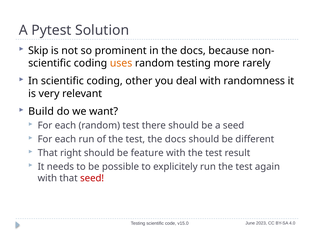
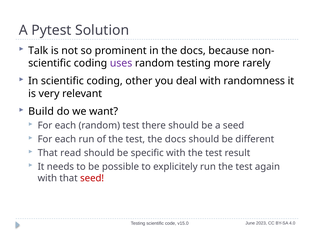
Skip: Skip -> Talk (38, 50)
uses colour: orange -> purple (121, 63)
right: right -> read (71, 153)
feature: feature -> specific (147, 153)
